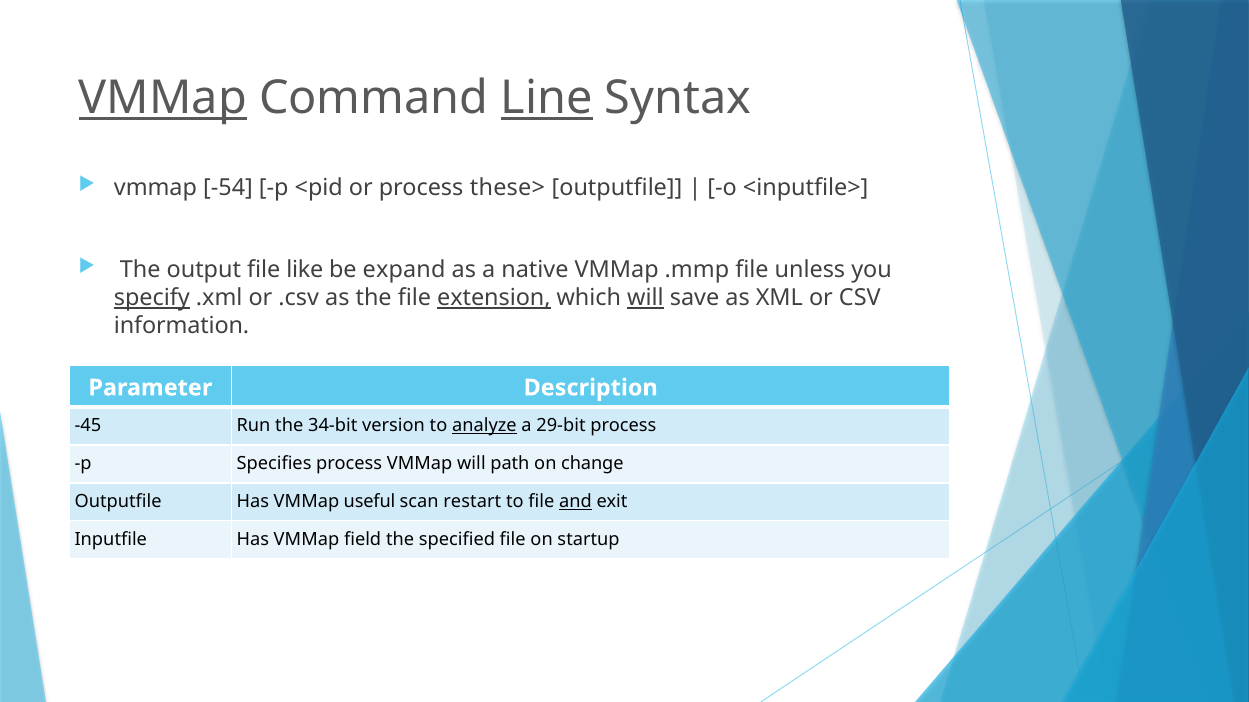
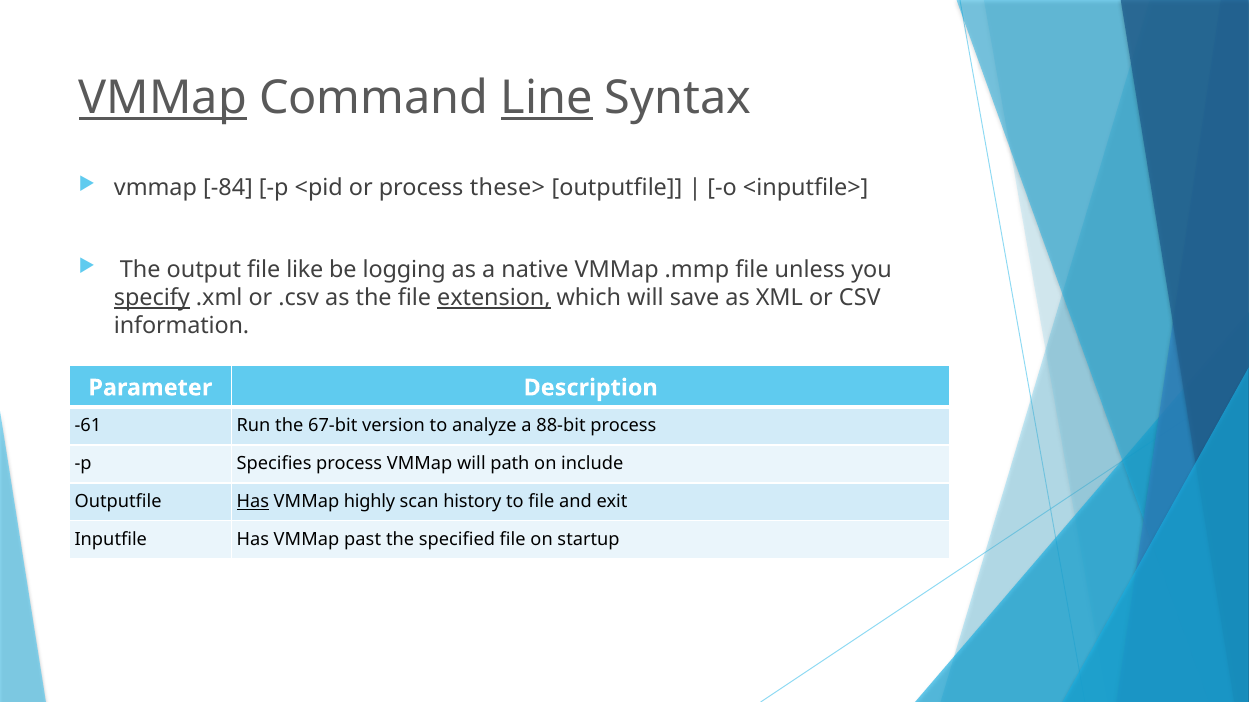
-54: -54 -> -84 (228, 188)
expand: expand -> logging (404, 270)
will underline: present -> none (645, 298)
-45: -45 -> -61 (88, 426)
34-bit: 34-bit -> 67-bit (333, 426)
analyze underline: present -> none (484, 426)
29-bit: 29-bit -> 88-bit (561, 426)
change: change -> include (592, 464)
Has underline: none -> present (253, 502)
useful: useful -> highly (370, 502)
restart: restart -> history (472, 502)
and underline: present -> none (576, 502)
field: field -> past (363, 540)
